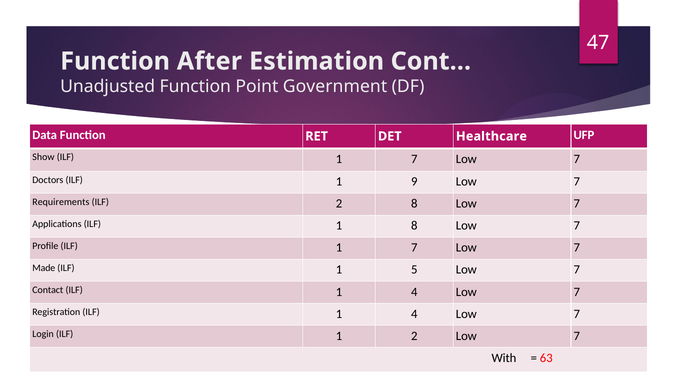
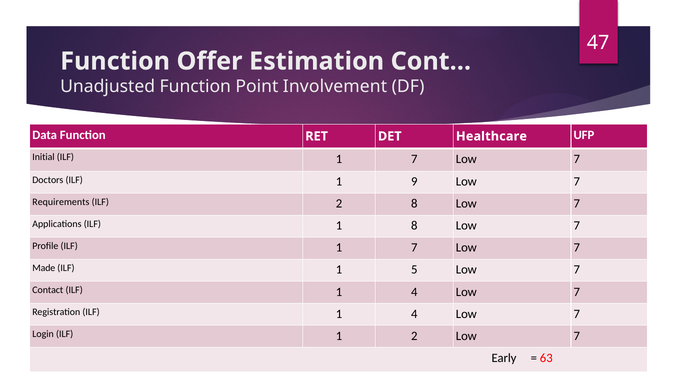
After: After -> Offer (209, 61)
Government: Government -> Involvement (335, 86)
Show: Show -> Initial (43, 157)
With: With -> Early (504, 358)
